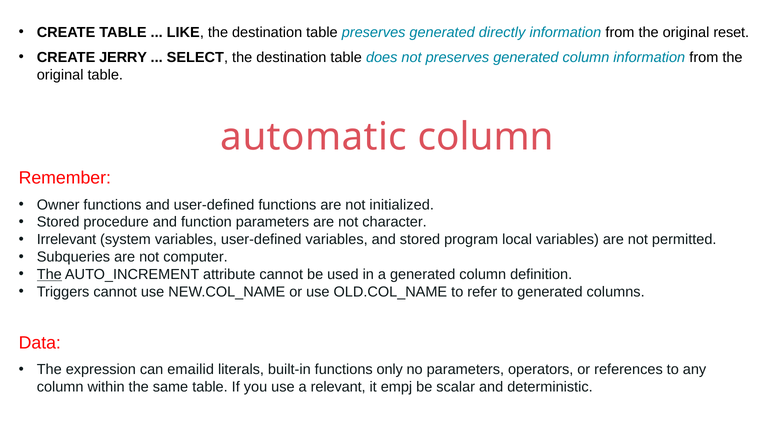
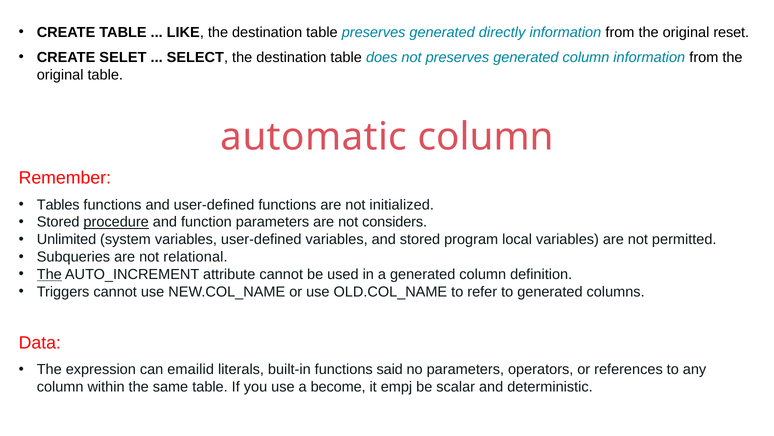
JERRY: JERRY -> SELET (123, 57)
Owner: Owner -> Tables (58, 204)
procedure underline: none -> present (116, 222)
character: character -> considers (395, 222)
Irrelevant: Irrelevant -> Unlimited (67, 239)
computer: computer -> relational (195, 257)
only: only -> said (390, 369)
relevant: relevant -> become (338, 386)
